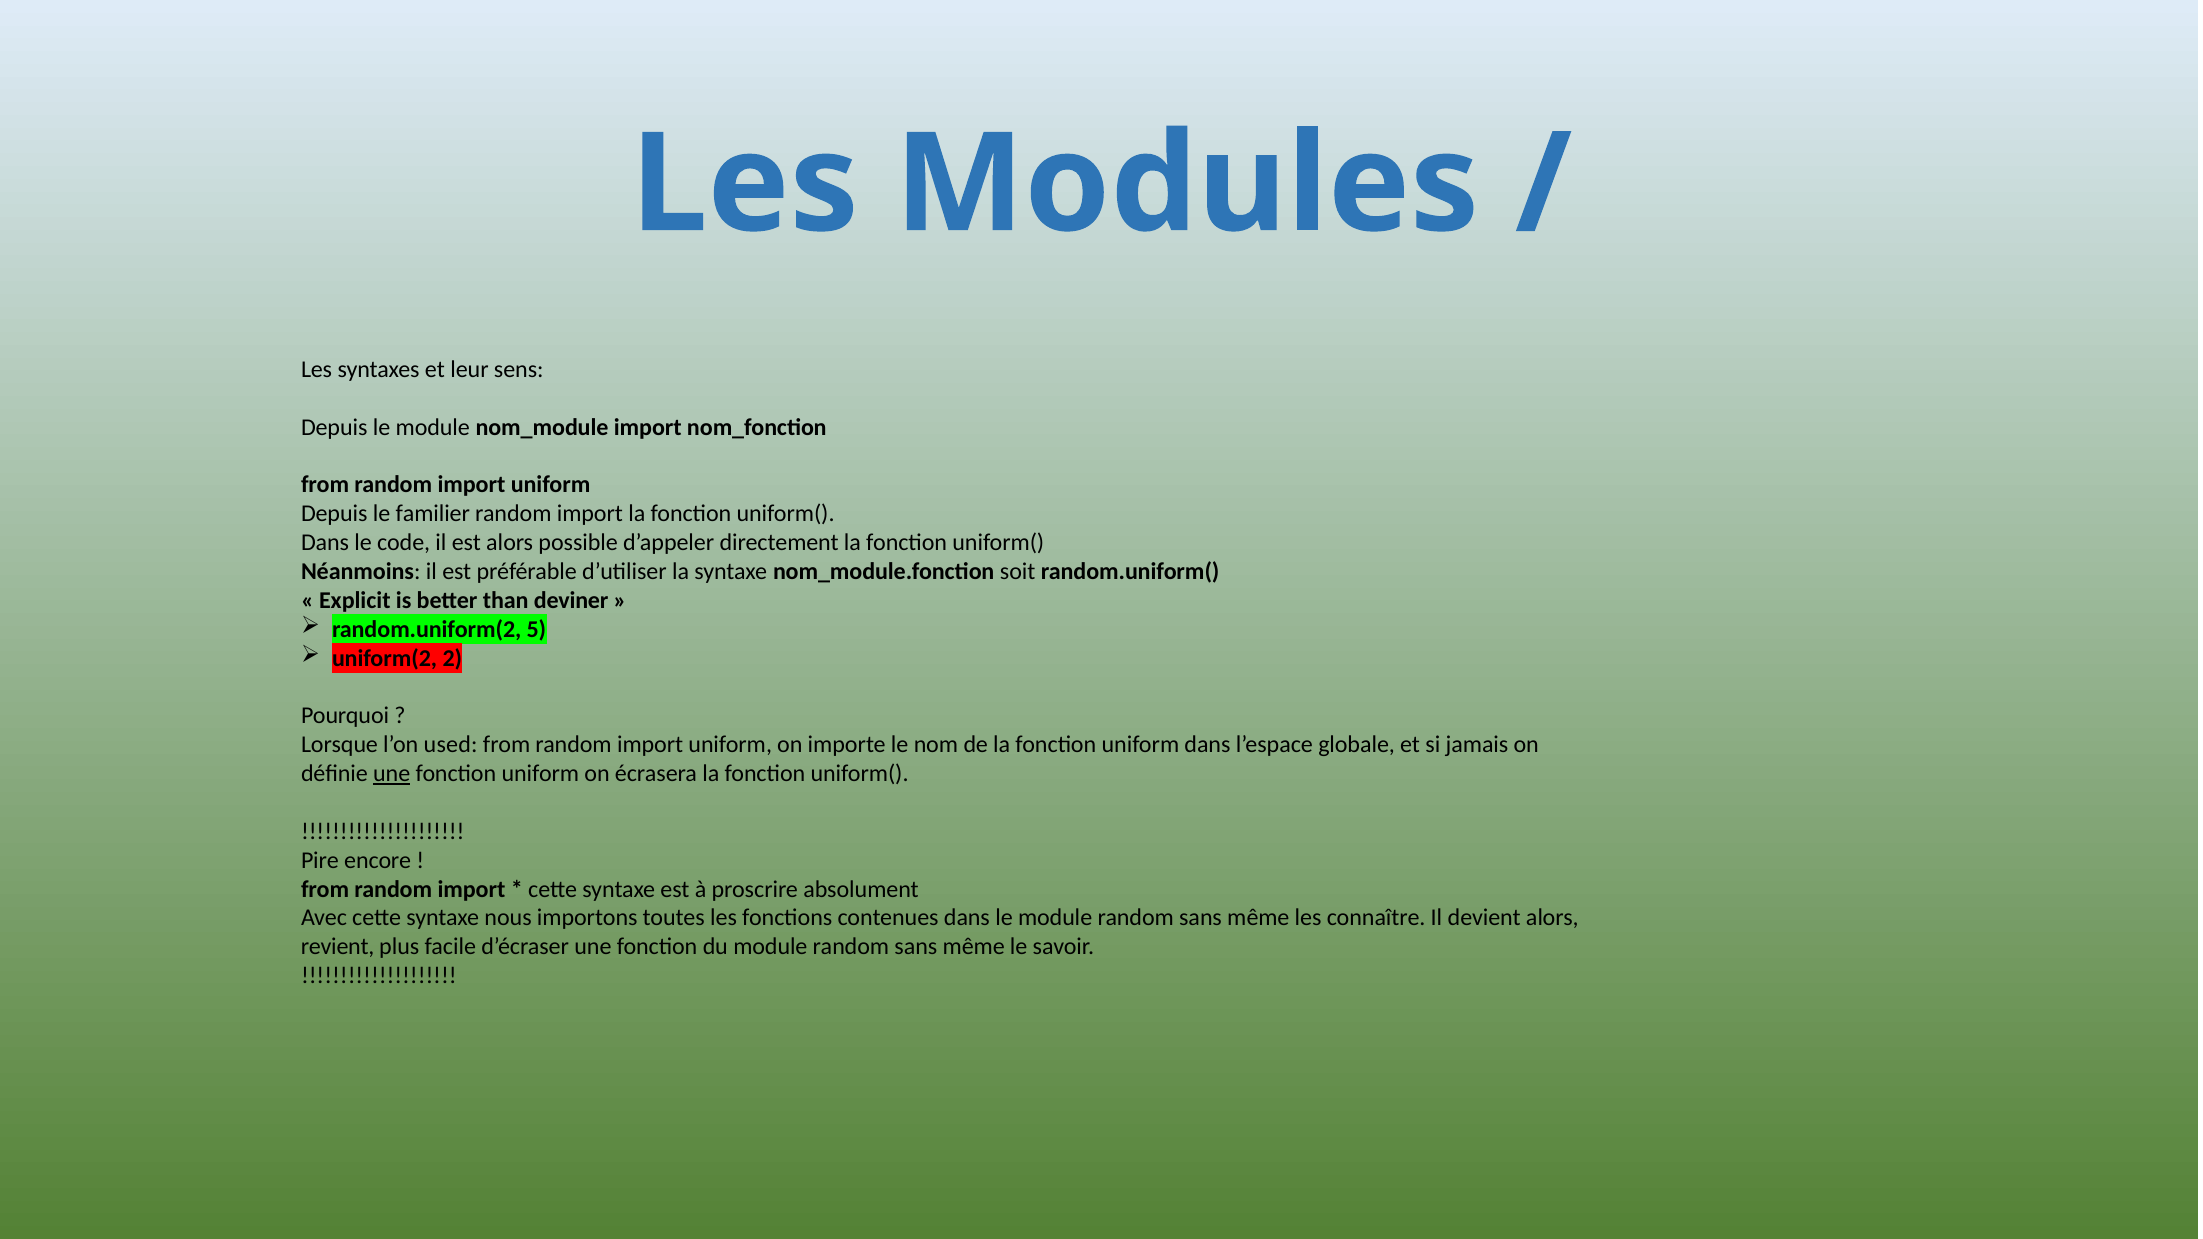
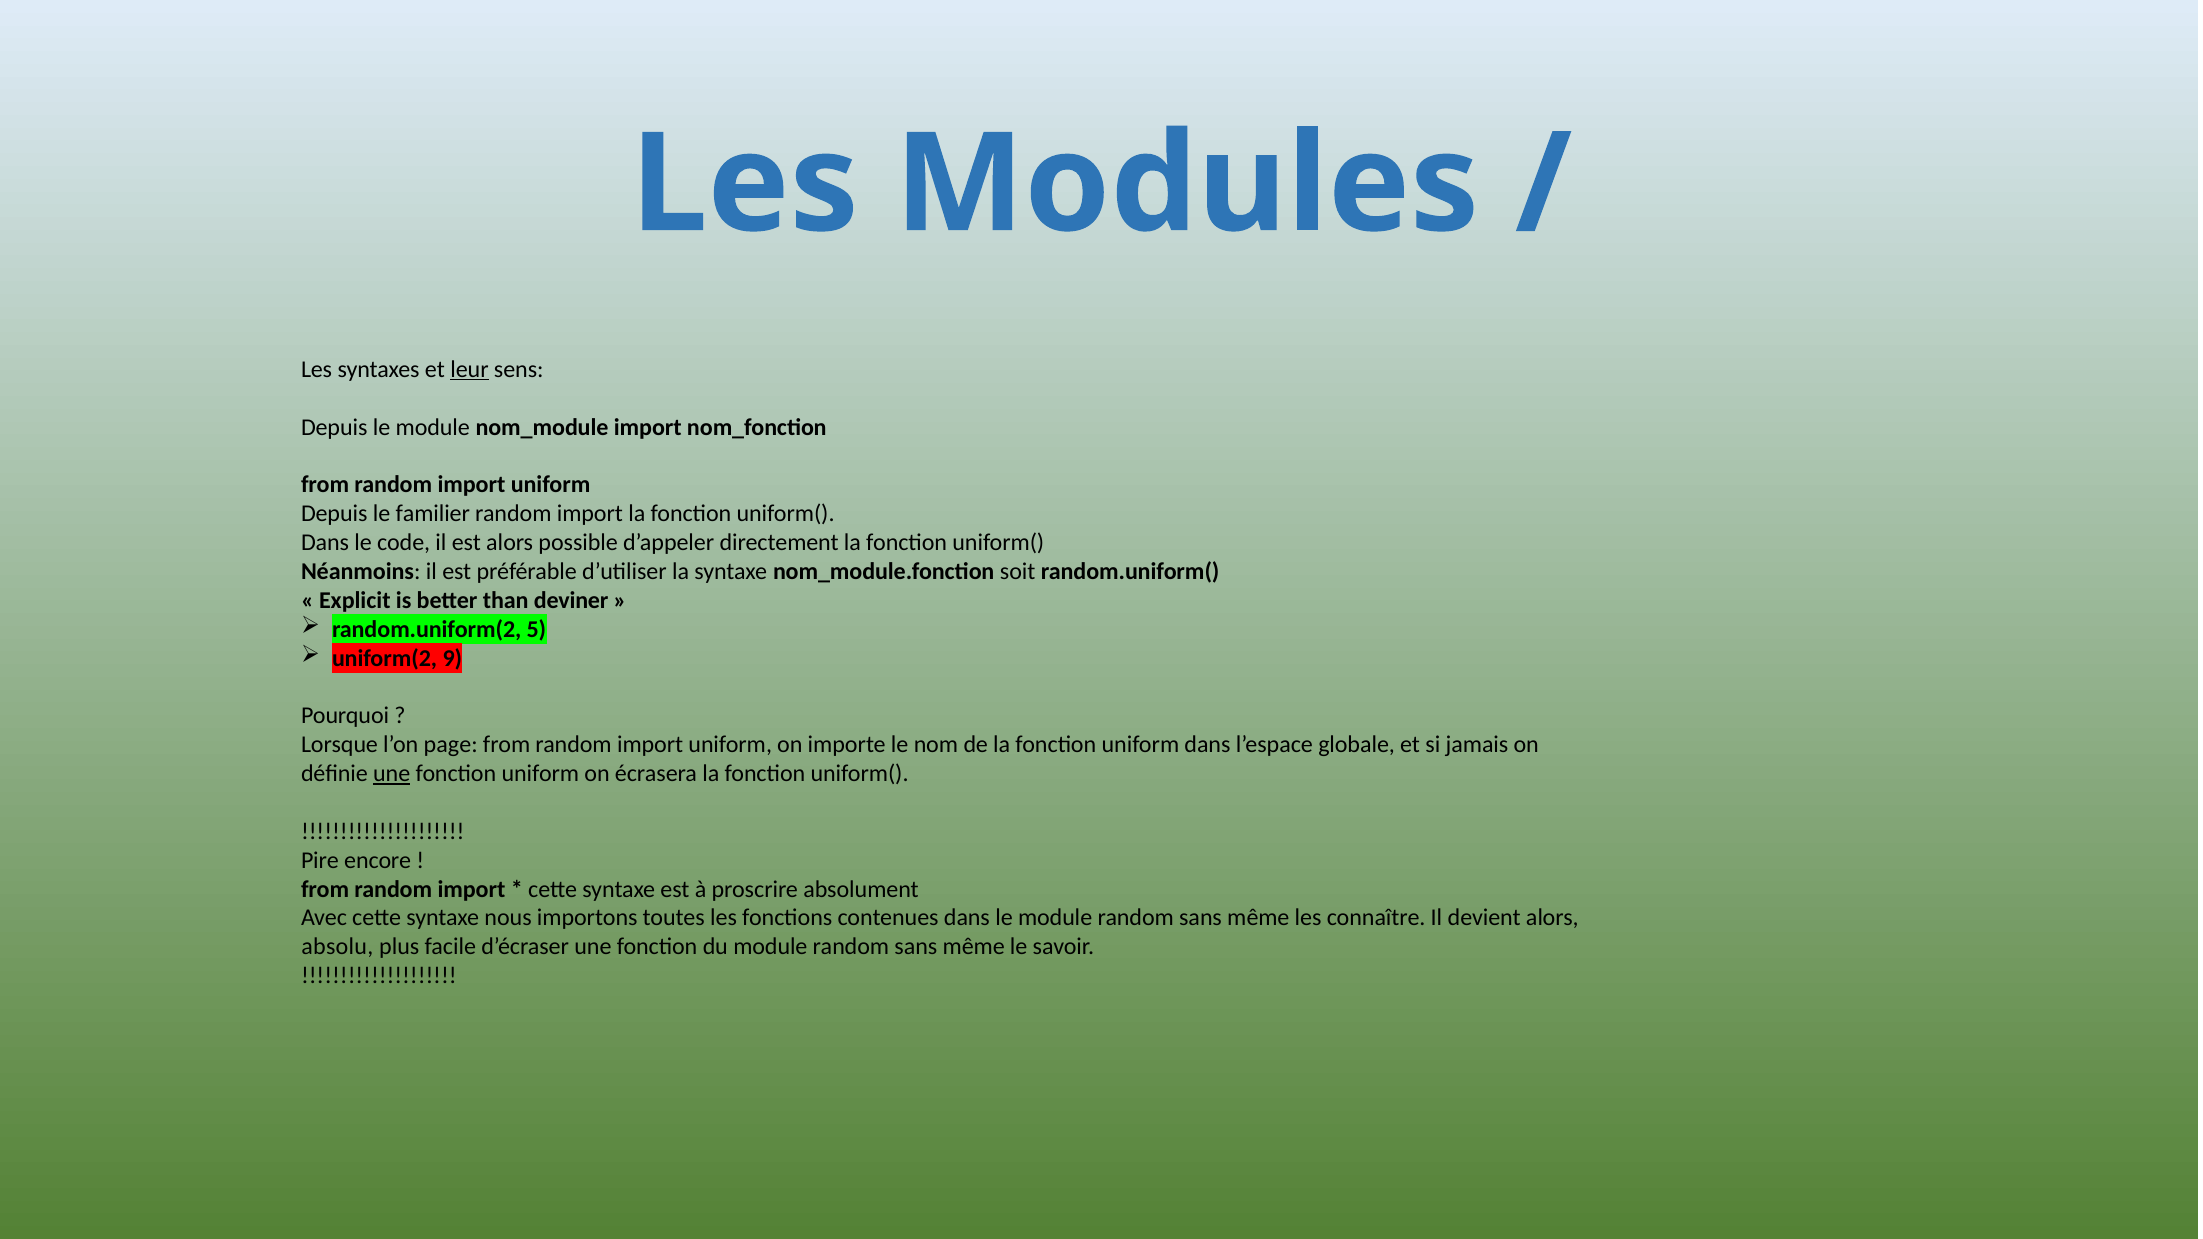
leur underline: none -> present (469, 369)
2: 2 -> 9 (452, 658)
used: used -> page (451, 745)
revient: revient -> absolu (337, 947)
